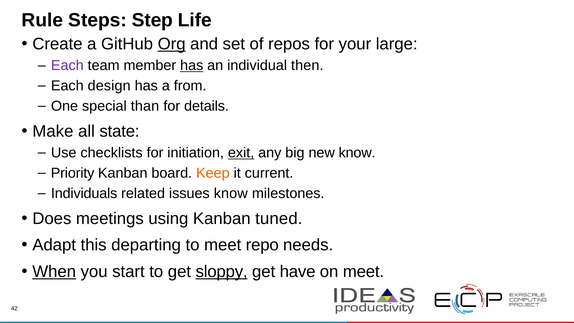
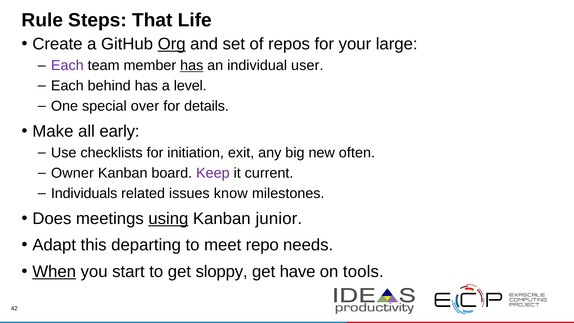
Step: Step -> That (152, 20)
then: then -> user (307, 66)
design: design -> behind (109, 86)
from: from -> level (190, 86)
than: than -> over (145, 106)
state: state -> early (119, 131)
exit underline: present -> none (241, 153)
new know: know -> often (357, 153)
Priority: Priority -> Owner (72, 173)
Keep colour: orange -> purple (213, 173)
using underline: none -> present (168, 219)
tuned: tuned -> junior (279, 219)
sloppy underline: present -> none (222, 271)
on meet: meet -> tools (363, 271)
